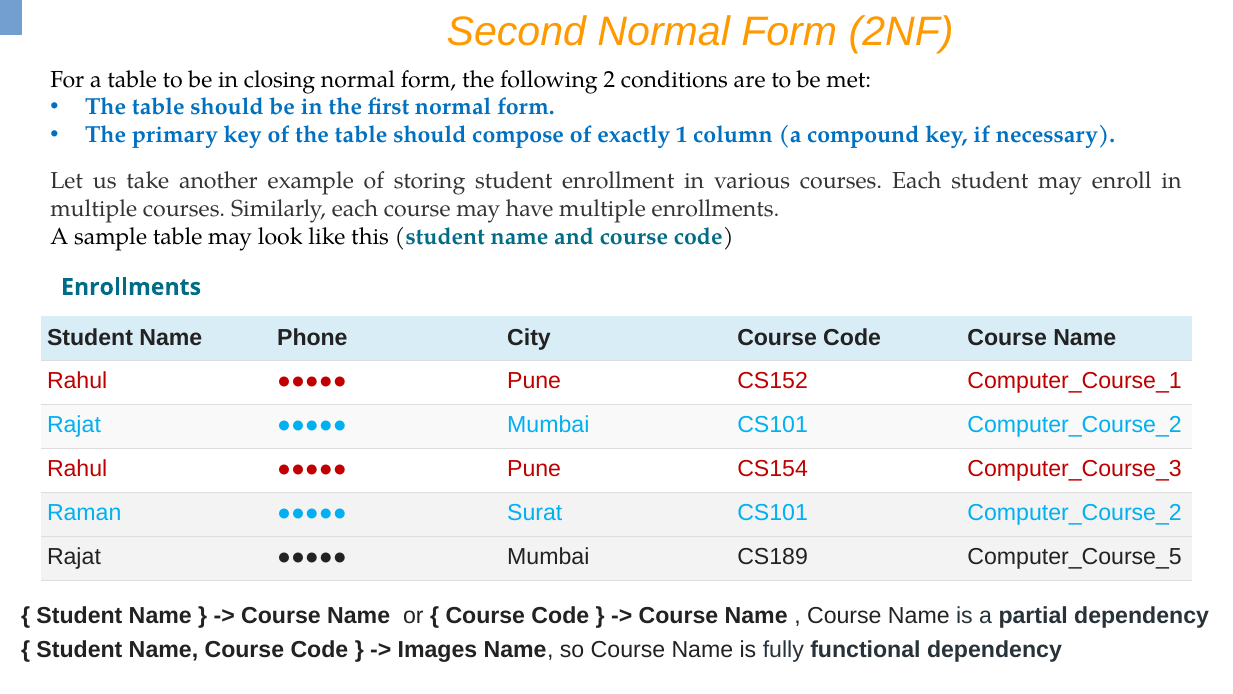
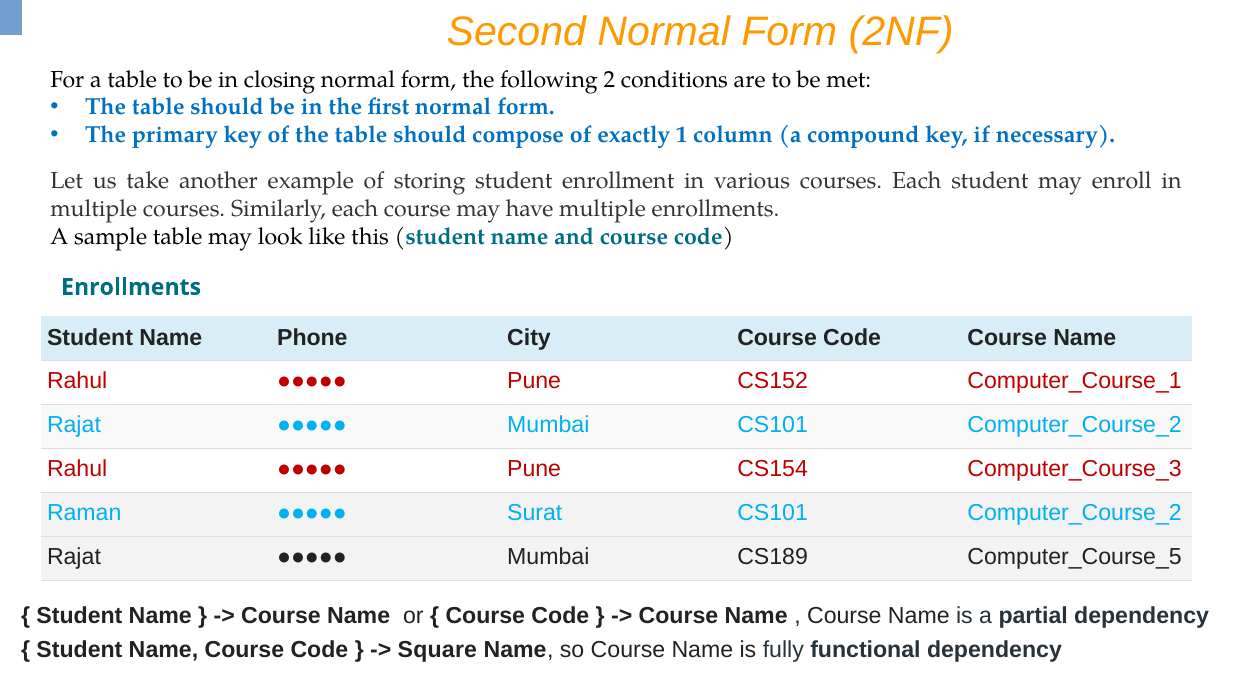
Images: Images -> Square (437, 650)
